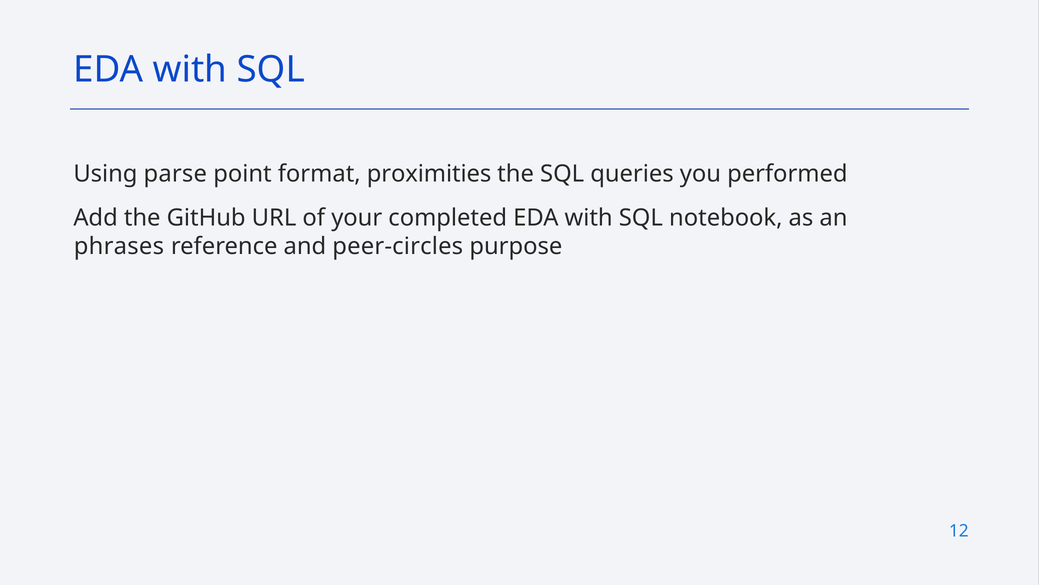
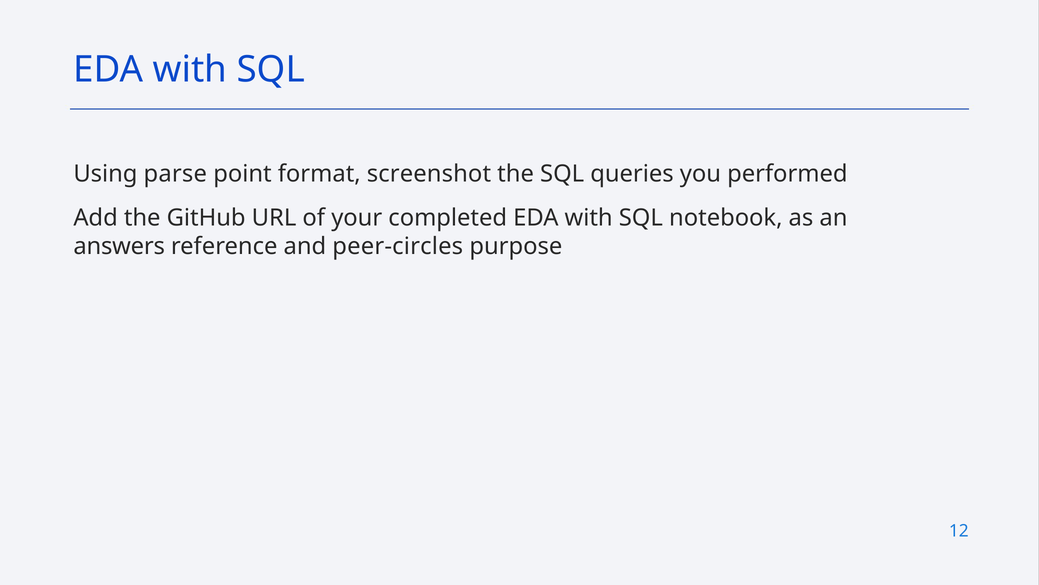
proximities: proximities -> screenshot (429, 174)
phrases: phrases -> answers (119, 246)
